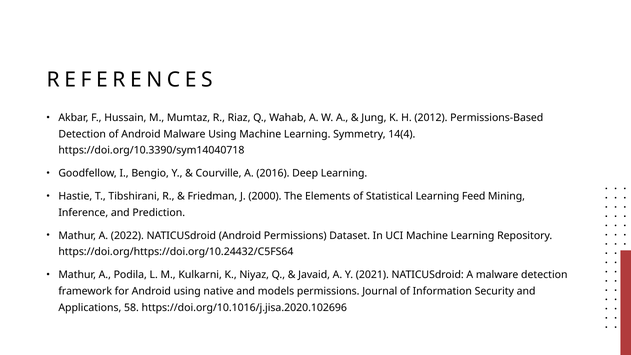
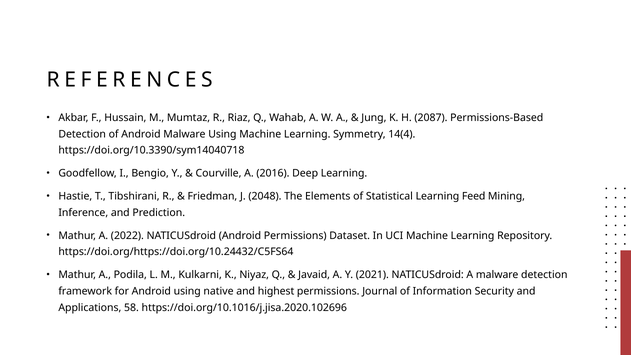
2012: 2012 -> 2087 (431, 118)
2000: 2000 -> 2048 (265, 196)
models: models -> highest (276, 291)
